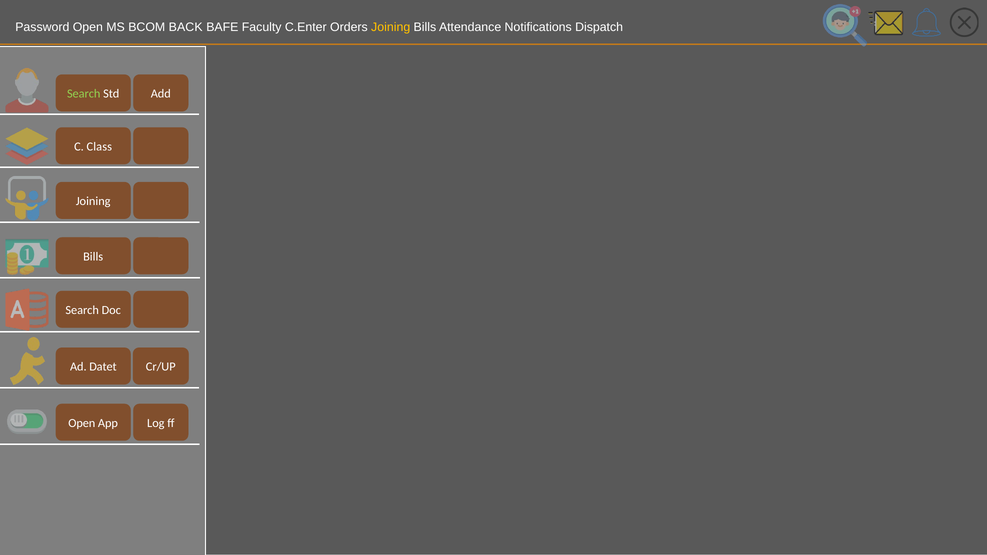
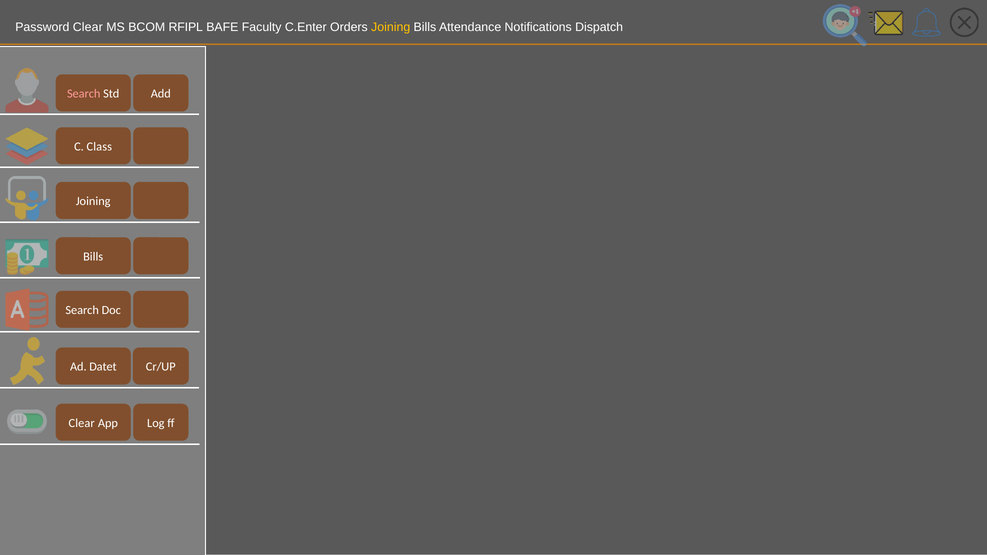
Password Open: Open -> Clear (88, 27)
BACK: BACK -> RFIPL (186, 27)
Search colour: light green -> pink (84, 94)
Open: Open -> Clear (82, 423)
